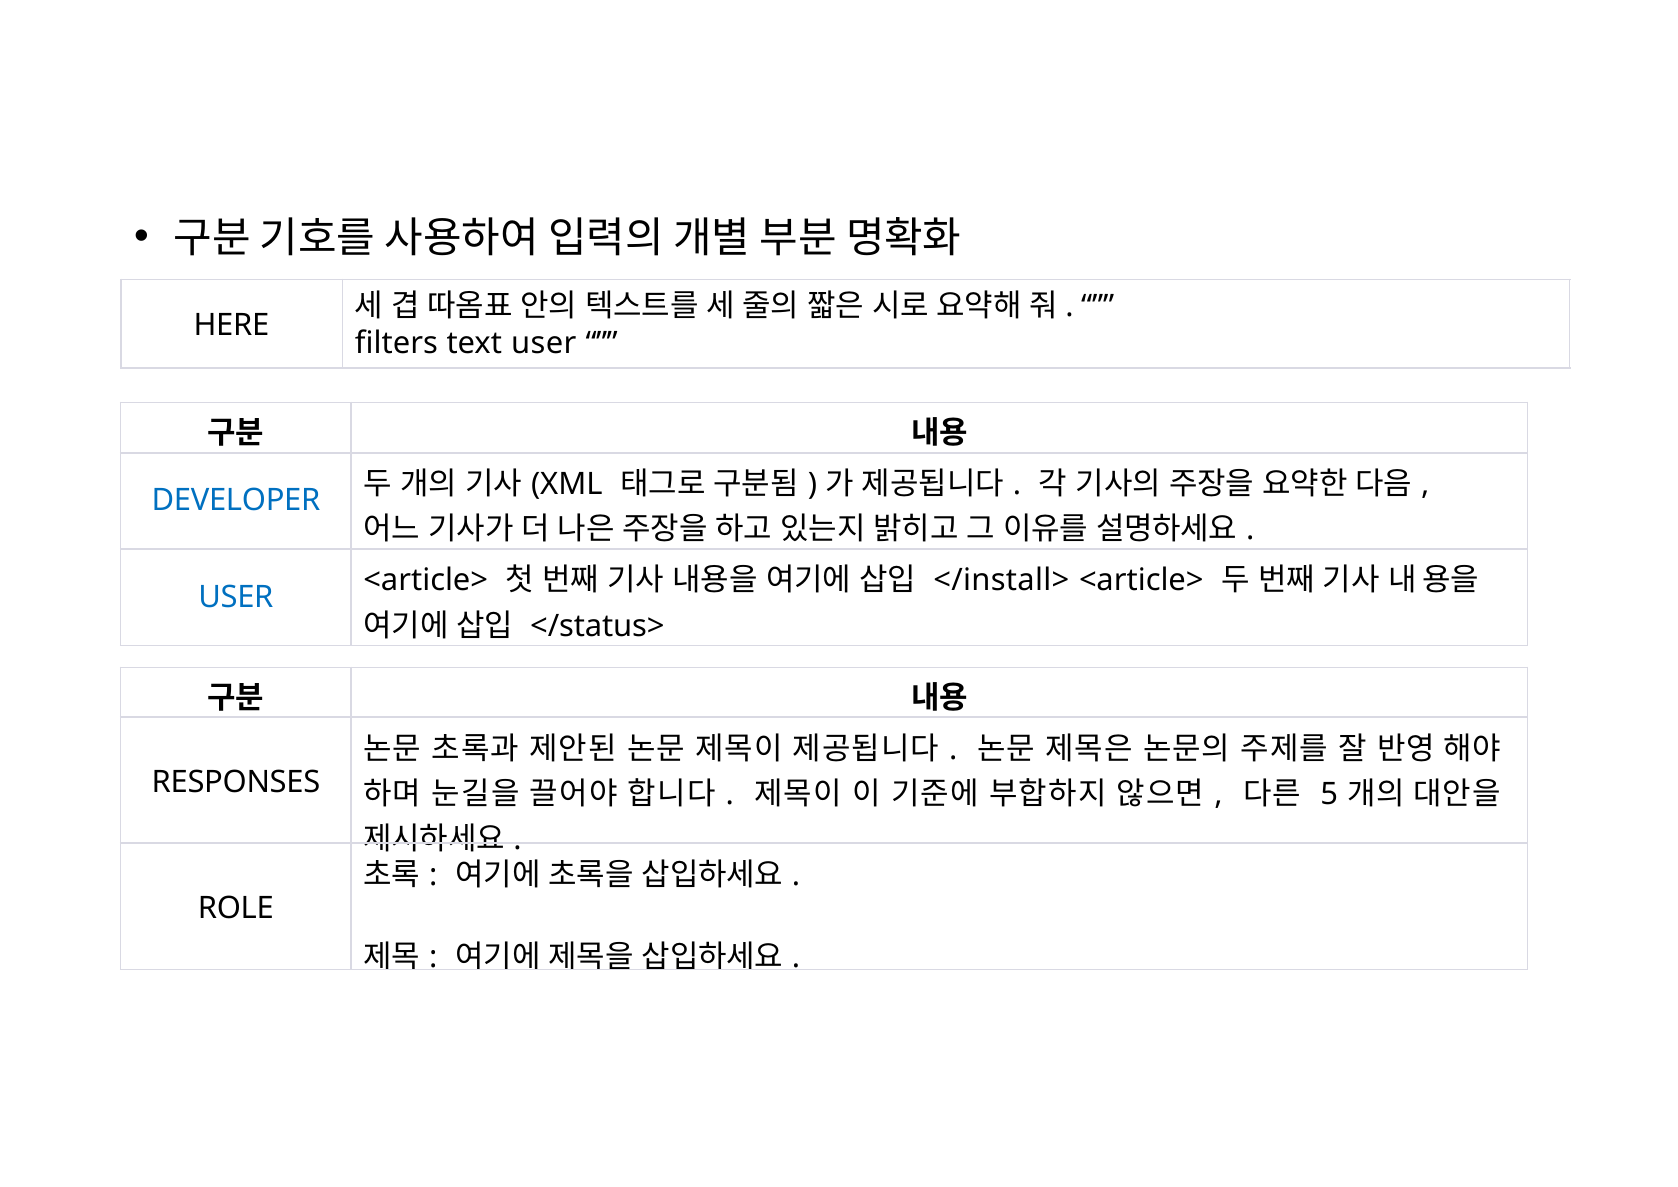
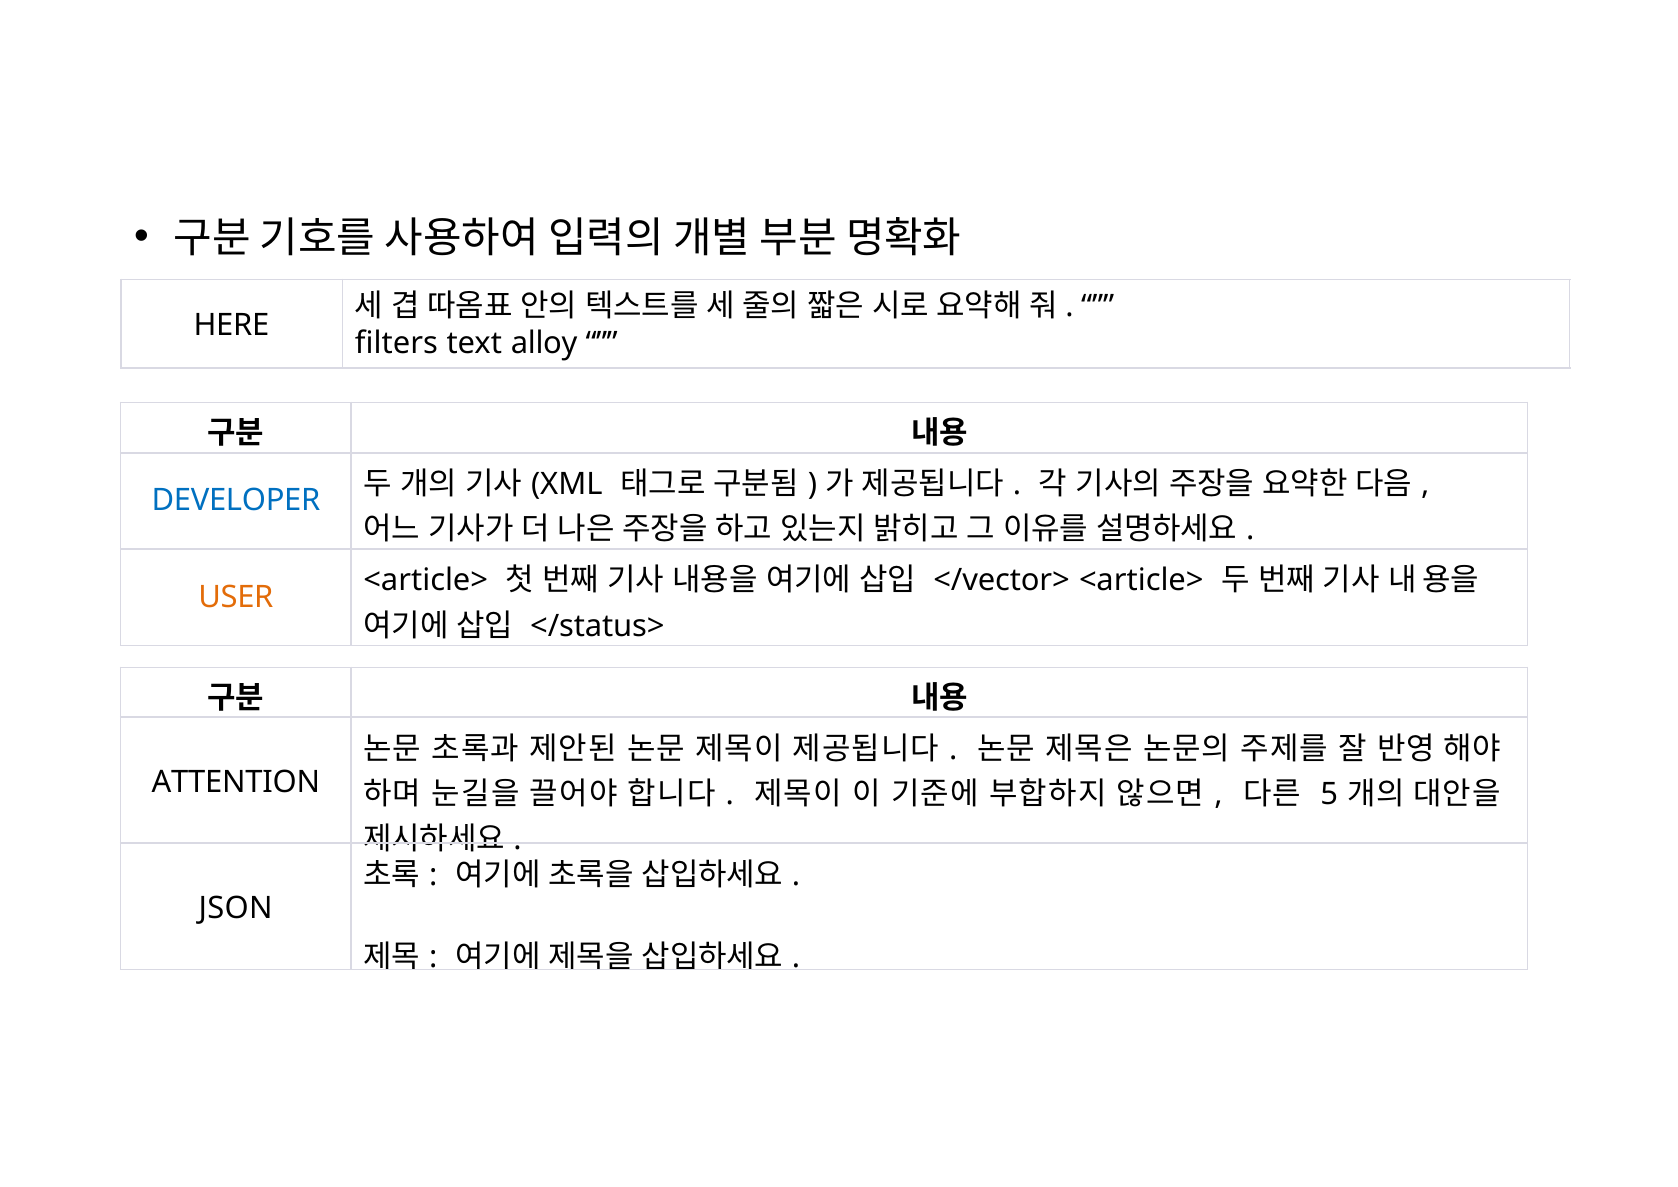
text user: user -> alloy (544, 343)
</install>: </install> -> </vector> (1002, 581)
USER colour: blue -> orange (236, 597)
RESPONSES: RESPONSES -> ATTENTION (236, 782)
ROLE: ROLE -> JSON (236, 908)
